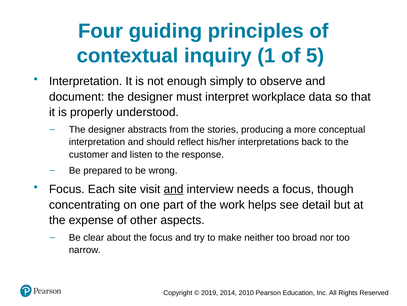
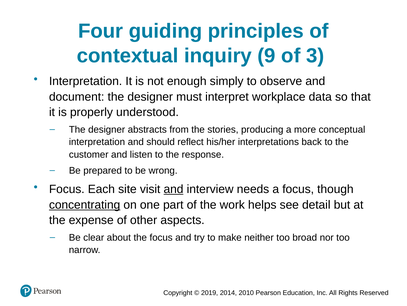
1: 1 -> 9 (267, 56)
5: 5 -> 3 (315, 56)
concentrating underline: none -> present (85, 204)
